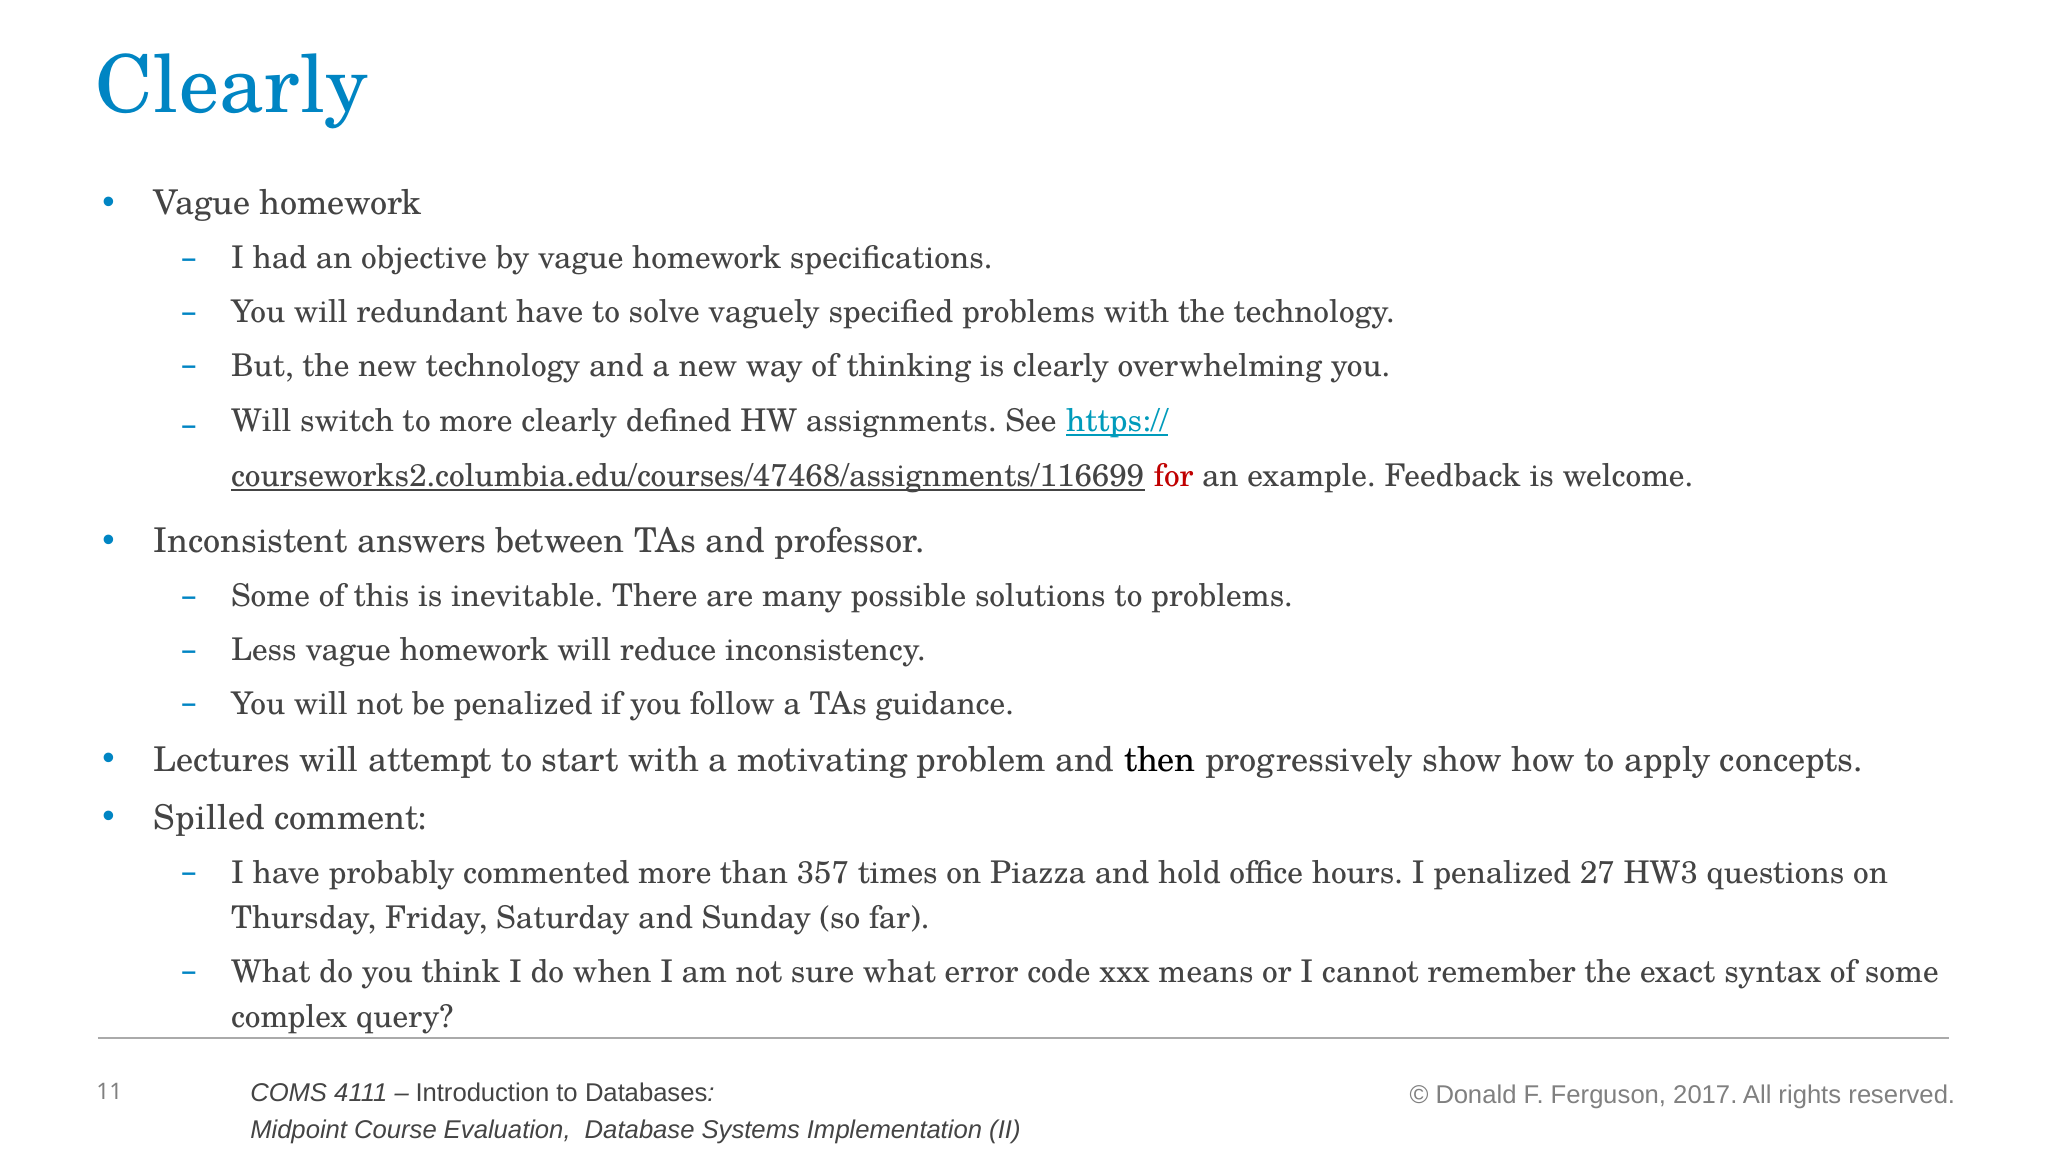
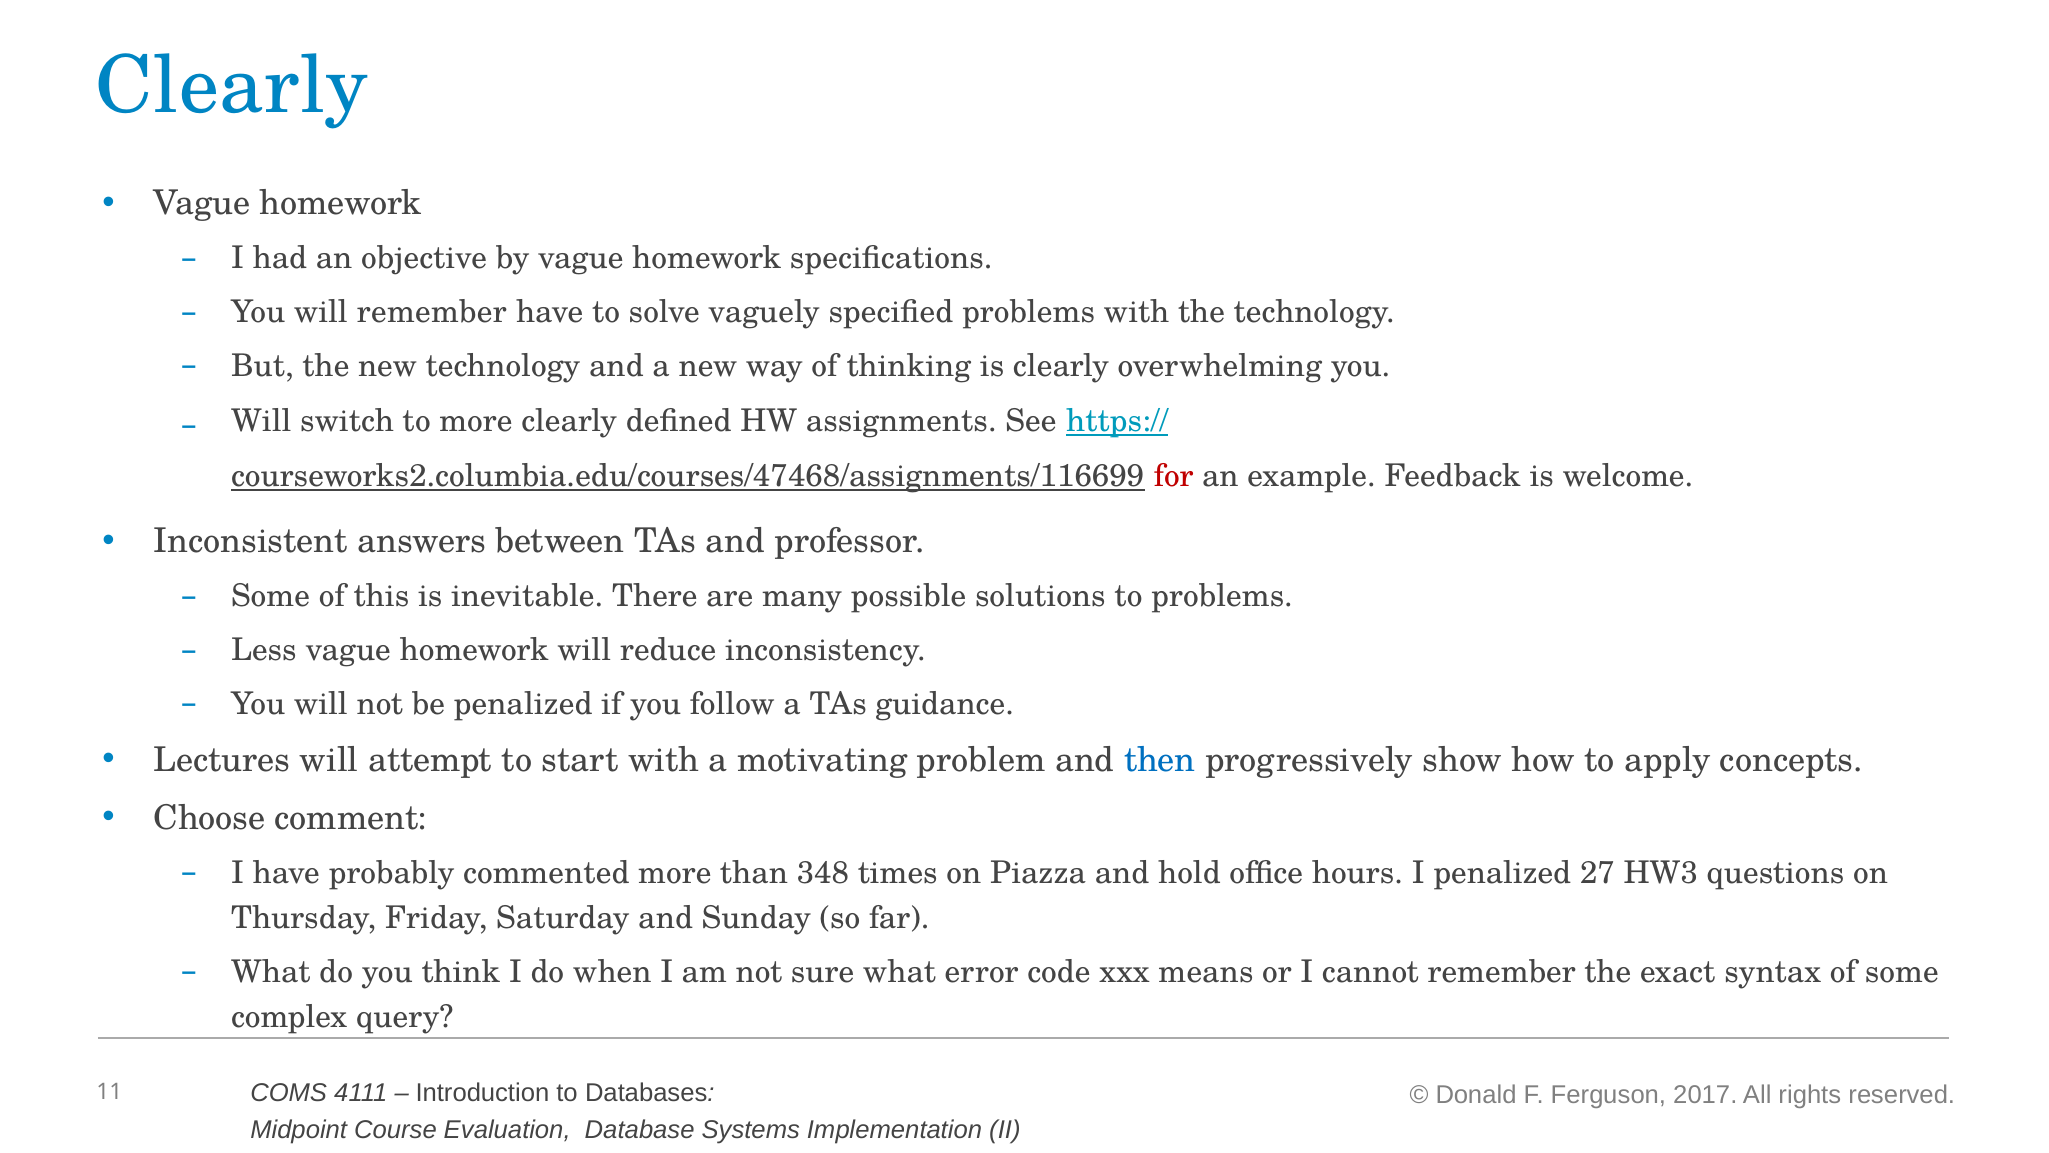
will redundant: redundant -> remember (432, 312)
then colour: black -> blue (1160, 760)
Spilled: Spilled -> Choose (209, 817)
357: 357 -> 348 (823, 873)
